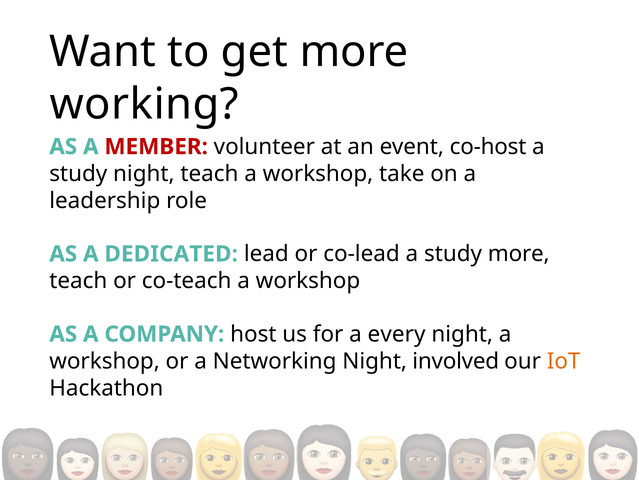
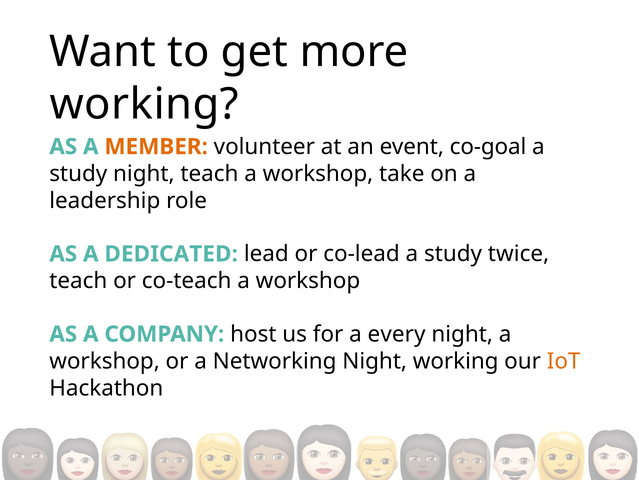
MEMBER colour: red -> orange (156, 147)
co-host: co-host -> co-goal (488, 147)
study more: more -> twice (519, 254)
Night involved: involved -> working (456, 361)
